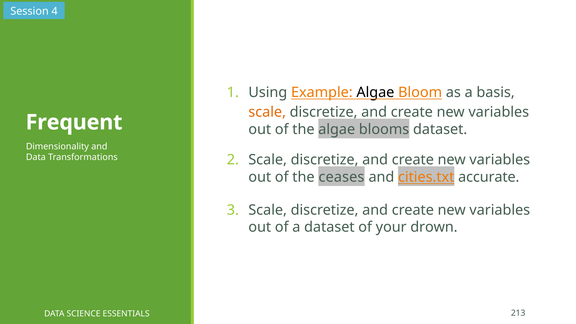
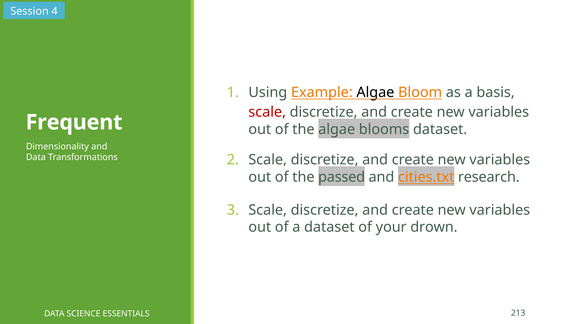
scale colour: orange -> red (267, 112)
ceases: ceases -> passed (342, 177)
accurate: accurate -> research (489, 177)
